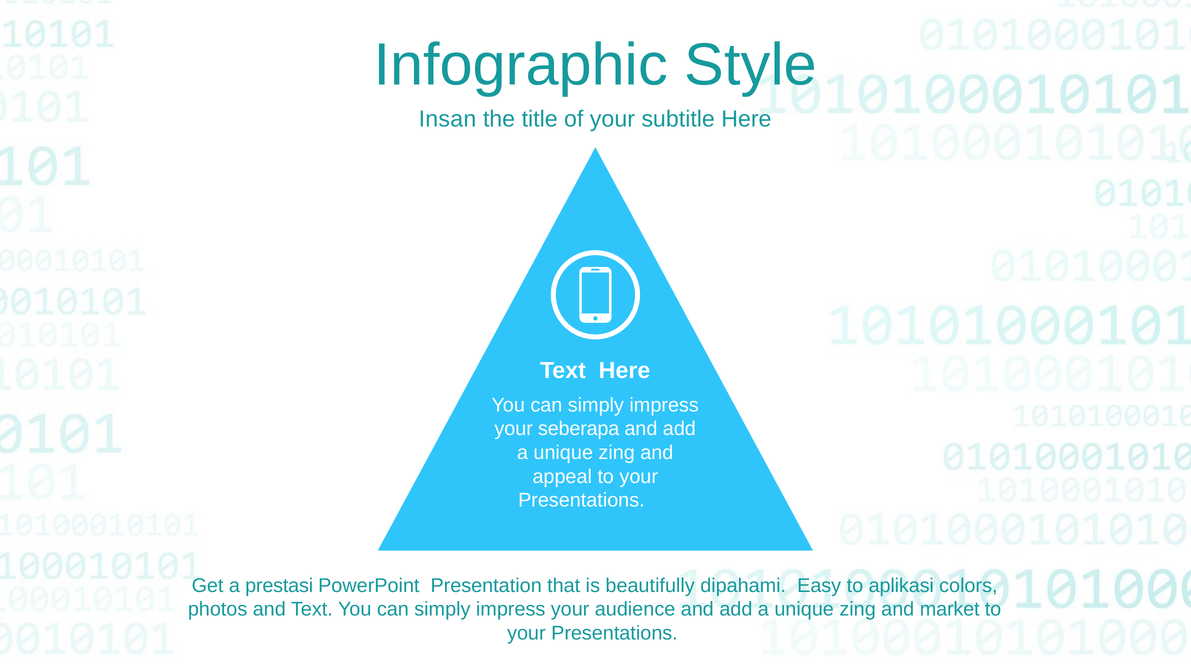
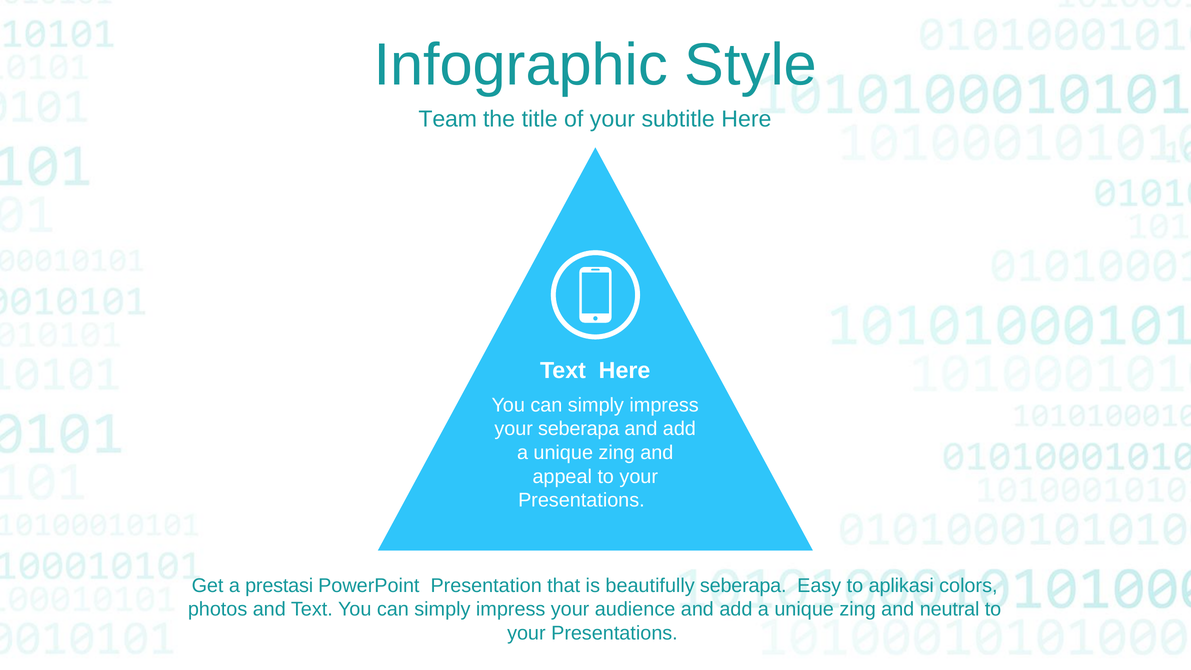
Insan: Insan -> Team (448, 119)
beautifully dipahami: dipahami -> seberapa (743, 586)
market: market -> neutral (950, 609)
